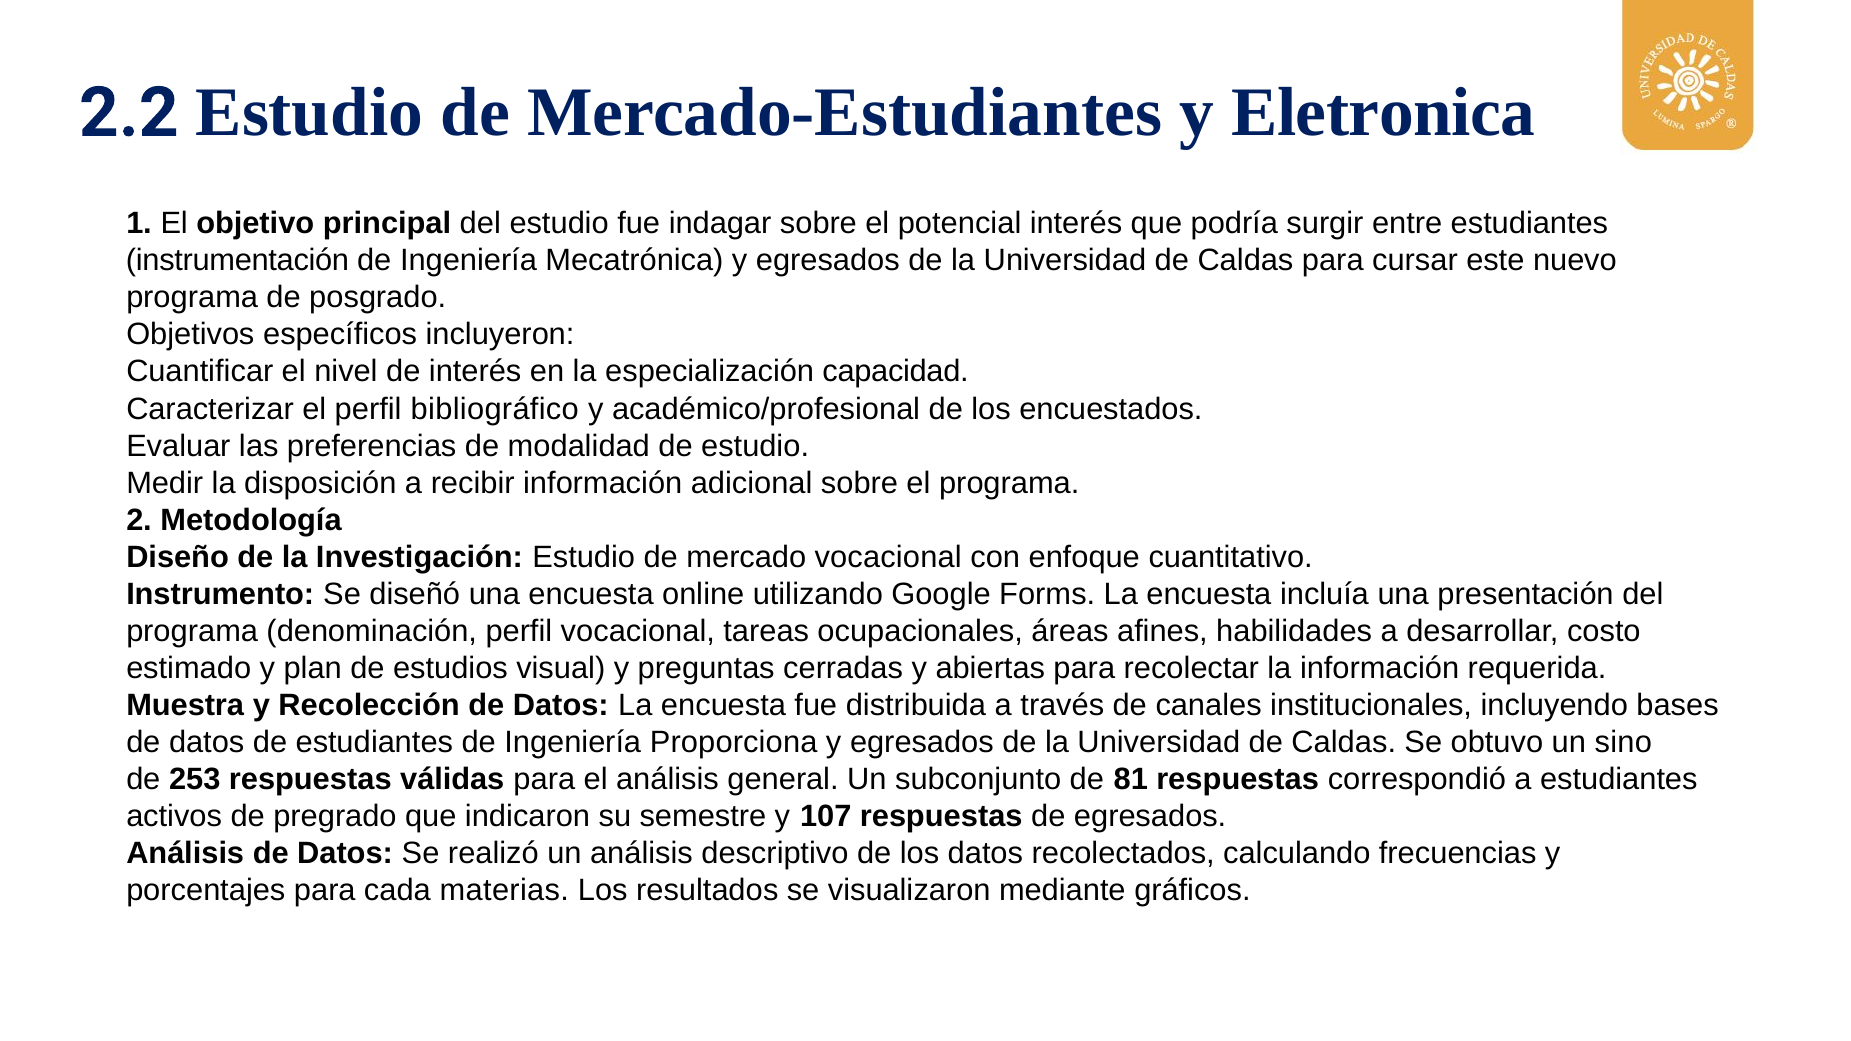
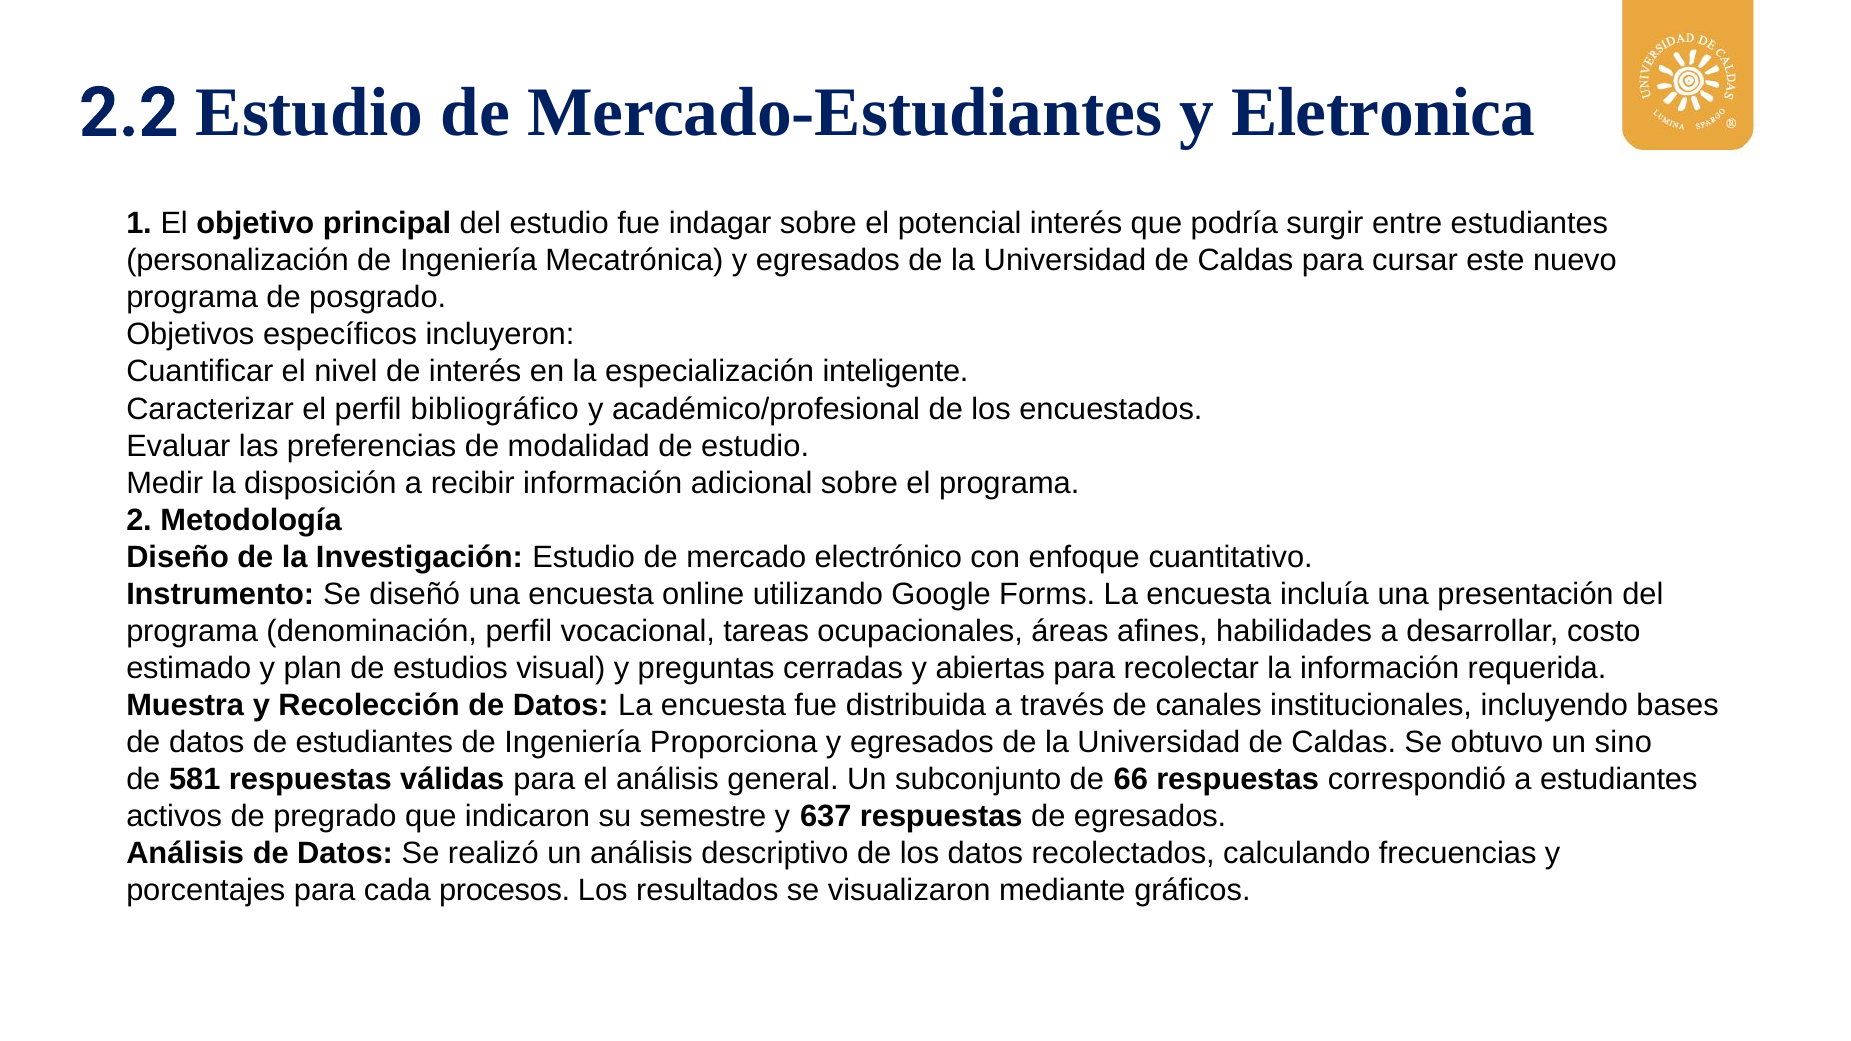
instrumentación: instrumentación -> personalización (237, 261)
capacidad: capacidad -> inteligente (896, 372)
mercado vocacional: vocacional -> electrónico (888, 557)
253: 253 -> 581 (195, 779)
81: 81 -> 66 (1131, 779)
107: 107 -> 637 (826, 816)
materias: materias -> procesos (505, 890)
